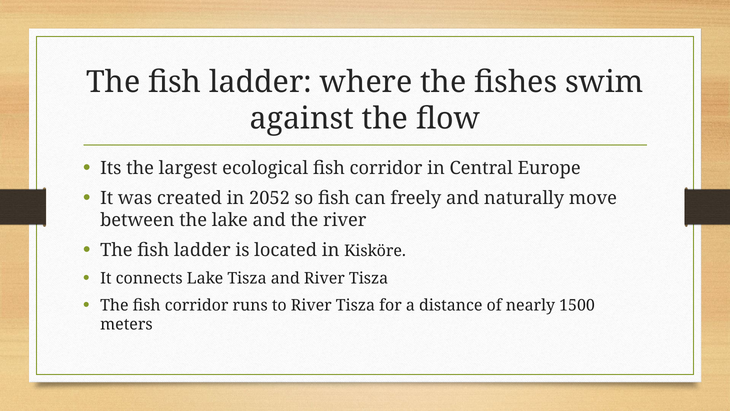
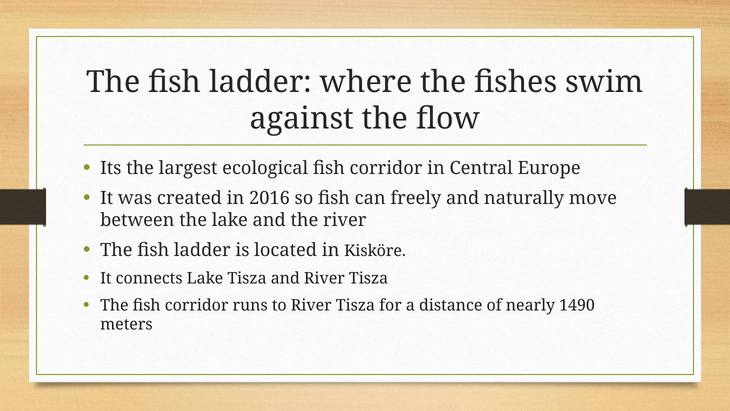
2052: 2052 -> 2016 (269, 198)
1500: 1500 -> 1490 (577, 305)
